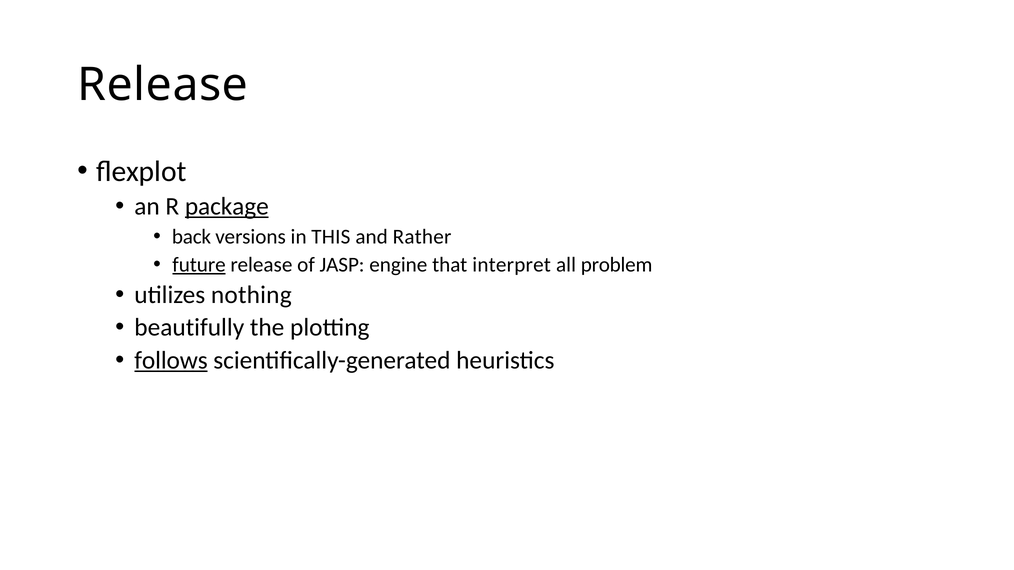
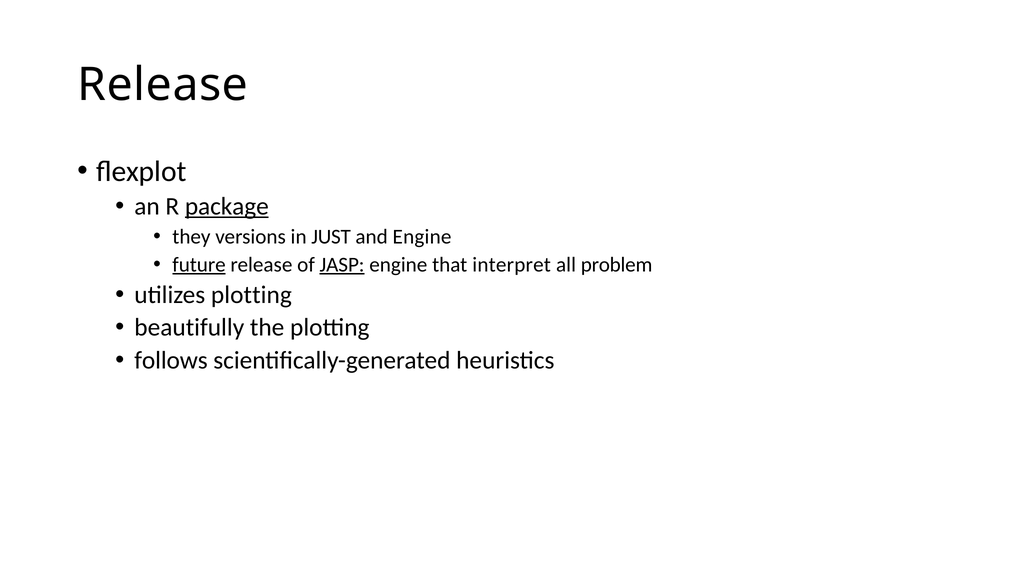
back: back -> they (191, 237)
THIS: THIS -> JUST (331, 237)
and Rather: Rather -> Engine (422, 237)
JASP underline: none -> present (342, 265)
utilizes nothing: nothing -> plotting (251, 295)
follows underline: present -> none (171, 360)
